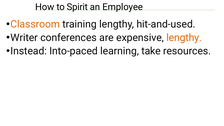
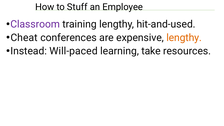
Spirit: Spirit -> Stuff (77, 7)
Classroom colour: orange -> purple (35, 24)
Writer: Writer -> Cheat (24, 38)
Into-paced: Into-paced -> Will-paced (73, 51)
